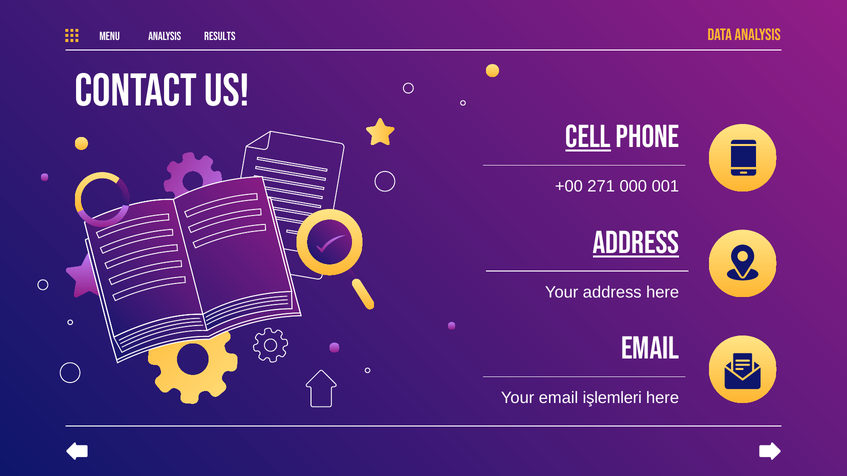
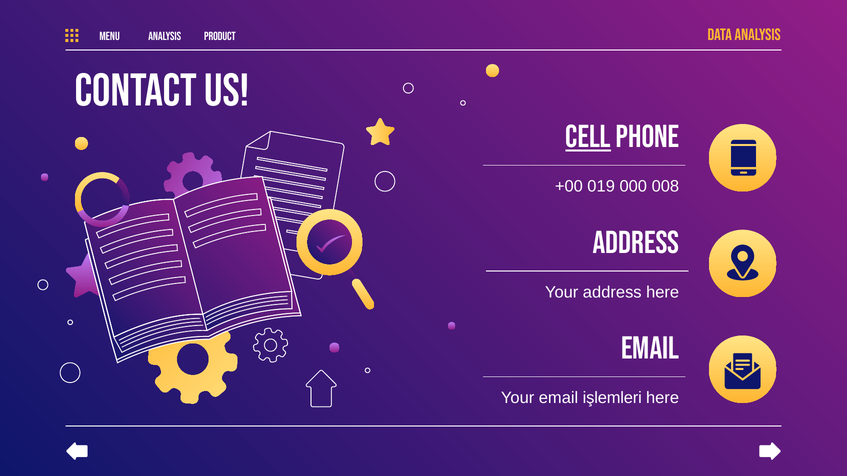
RESULTS: RESULTS -> PRODUCT (220, 36)
271: 271 -> 019 (601, 187)
001: 001 -> 008 (665, 187)
ADDRESS underline: present -> none (636, 243)
